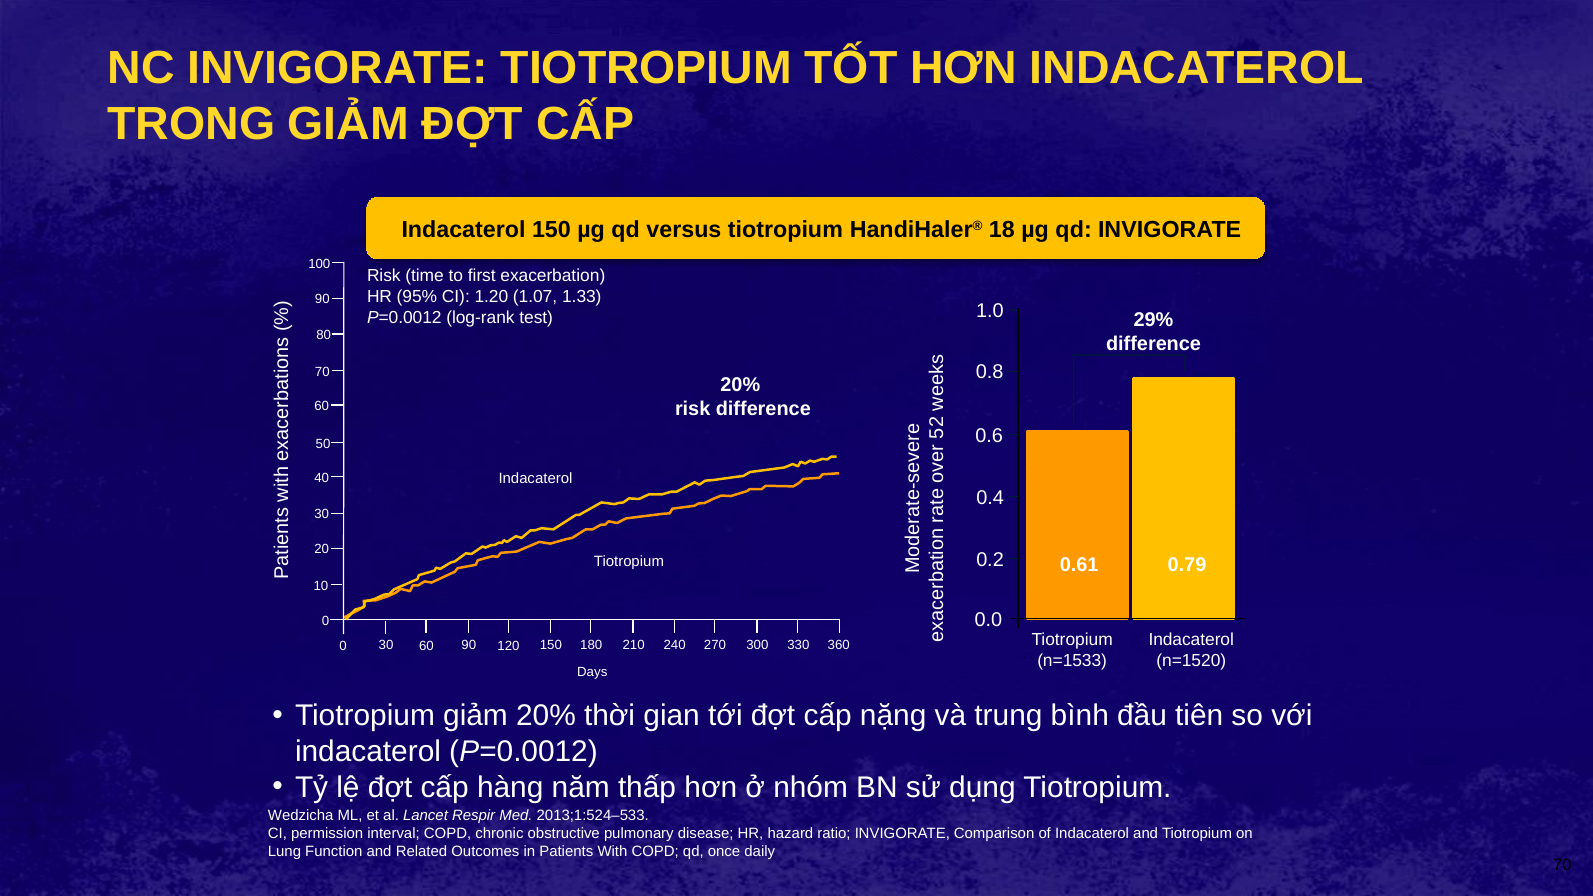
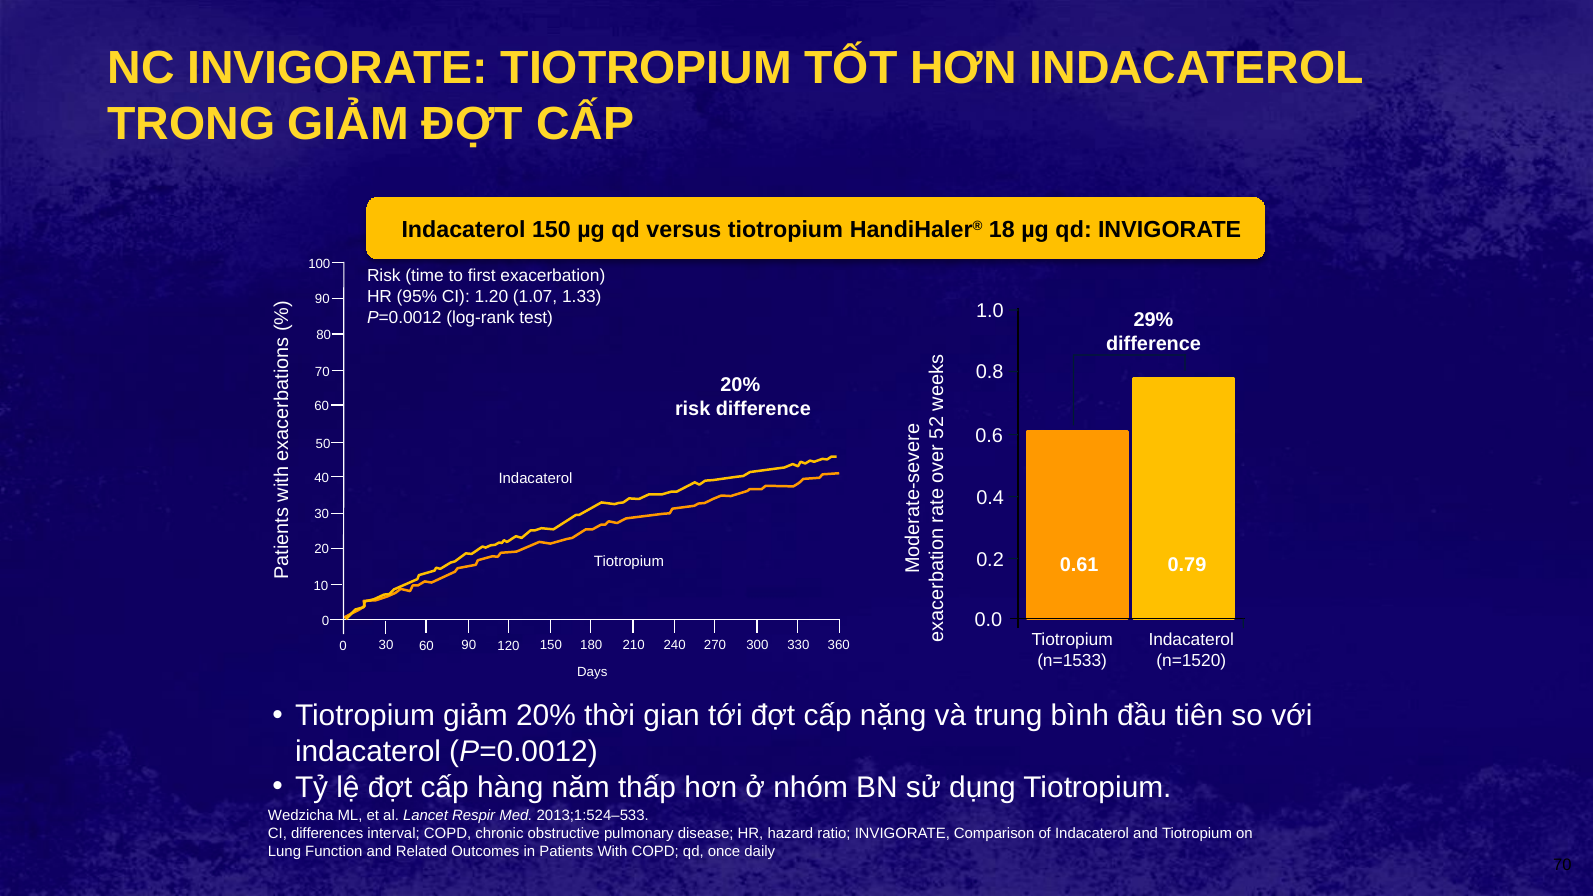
permission: permission -> differences (327, 833)
